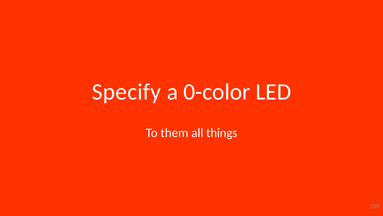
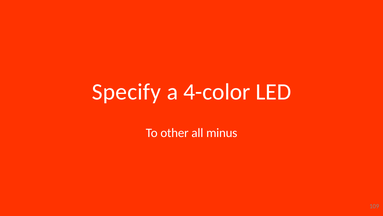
0-color: 0-color -> 4-color (217, 92)
them: them -> other (175, 133)
things: things -> minus (222, 133)
